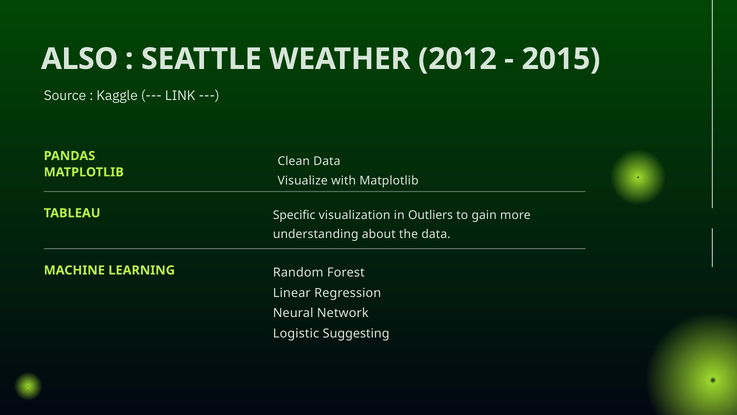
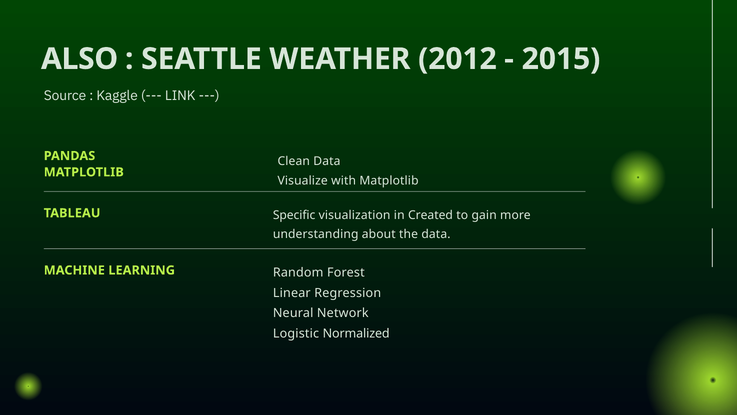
Outliers: Outliers -> Created (430, 215)
Suggesting: Suggesting -> Normalized (356, 333)
